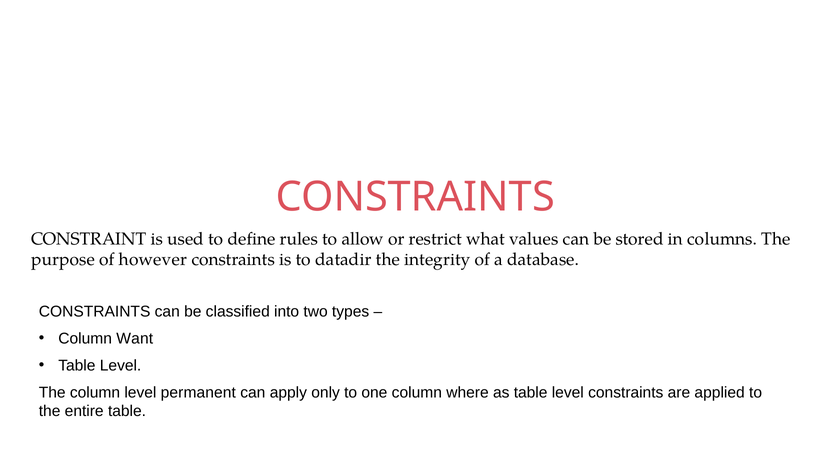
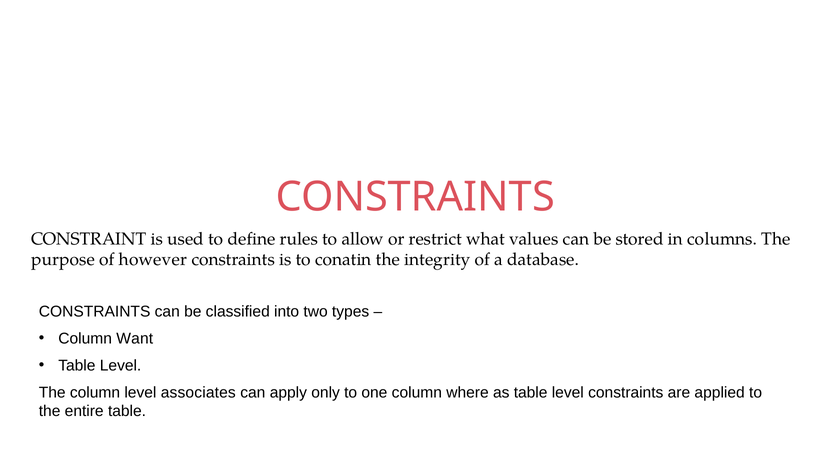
datadir: datadir -> conatin (343, 259)
permanent: permanent -> associates (198, 392)
